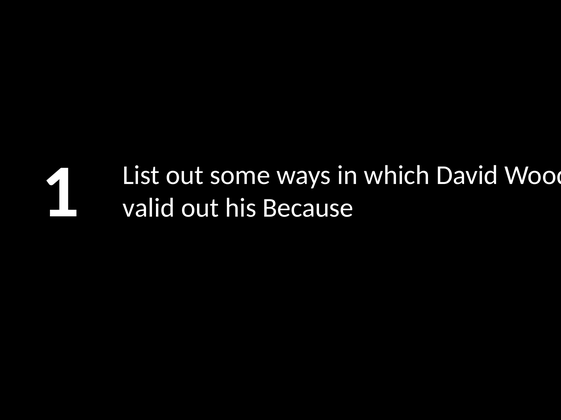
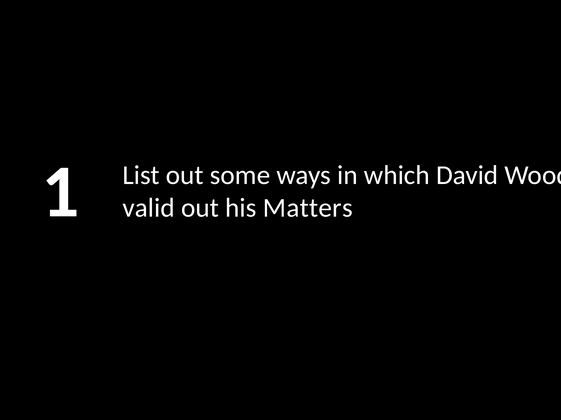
Because: Because -> Matters (308, 208)
